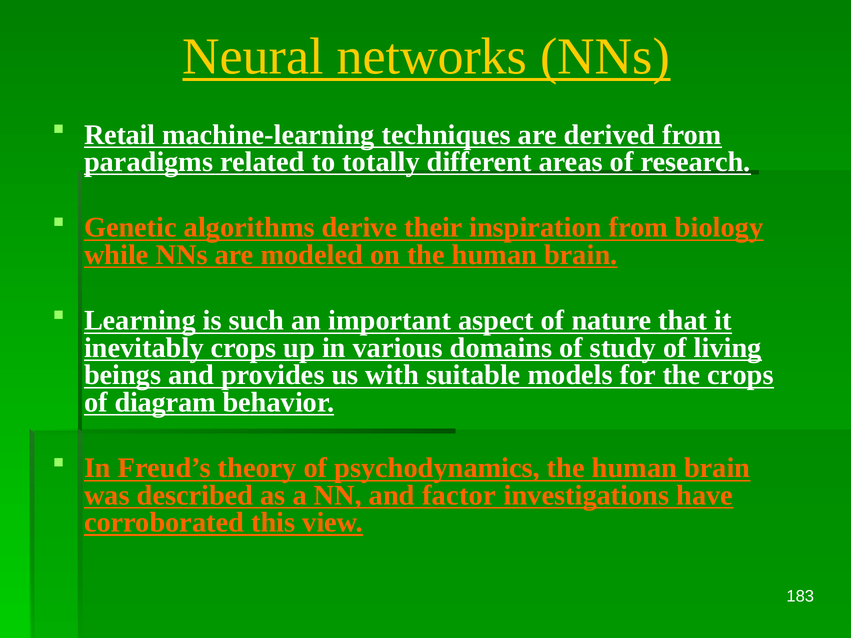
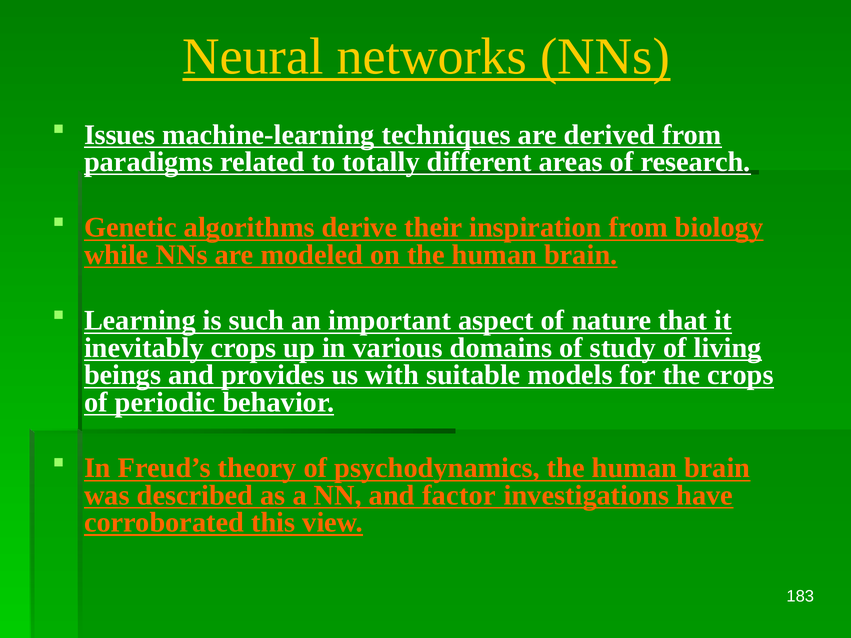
Retail: Retail -> Issues (120, 135)
diagram: diagram -> periodic (165, 402)
